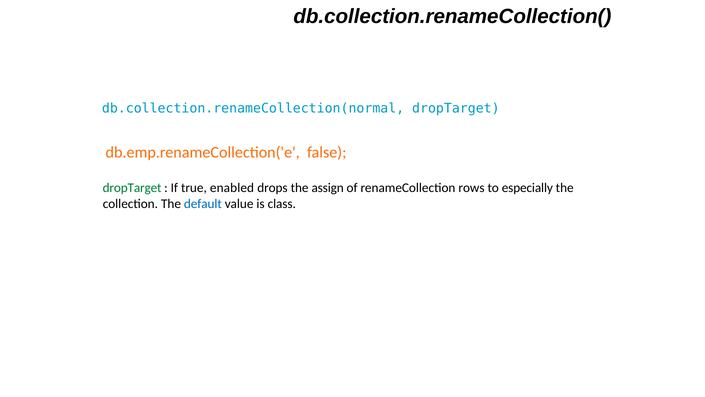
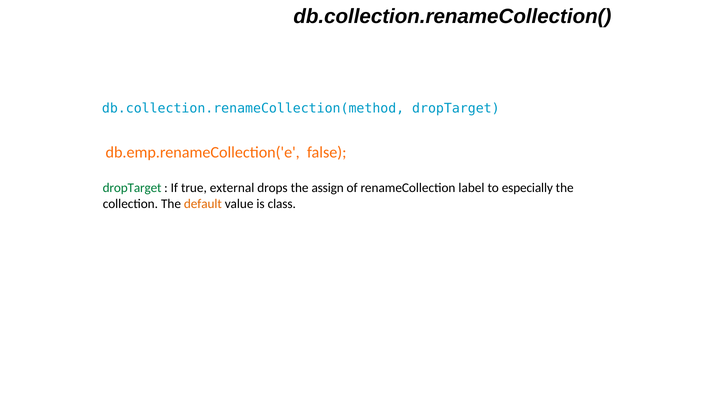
db.collection.renameCollection(normal: db.collection.renameCollection(normal -> db.collection.renameCollection(method (253, 108)
enabled: enabled -> external (232, 188)
rows: rows -> label (471, 188)
default colour: blue -> orange (203, 204)
